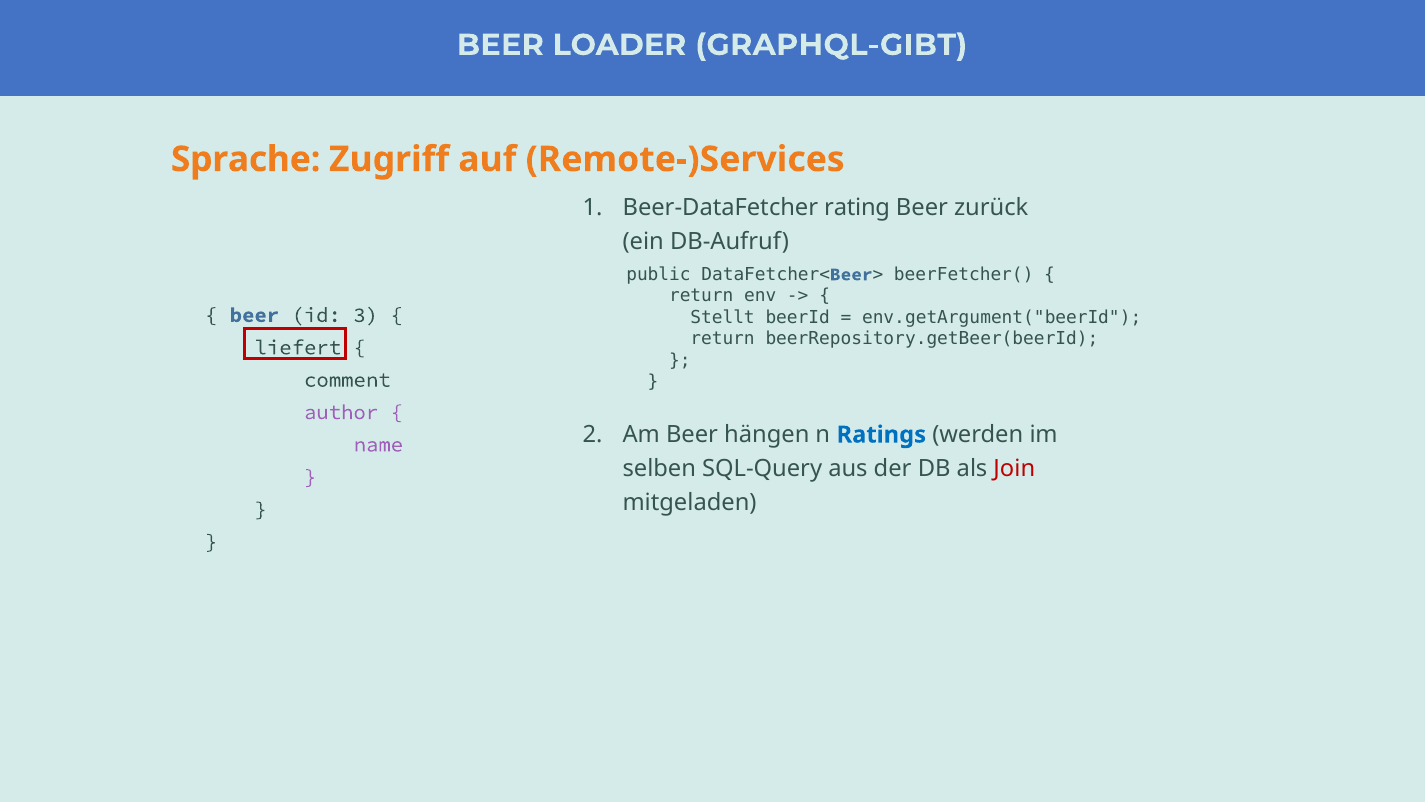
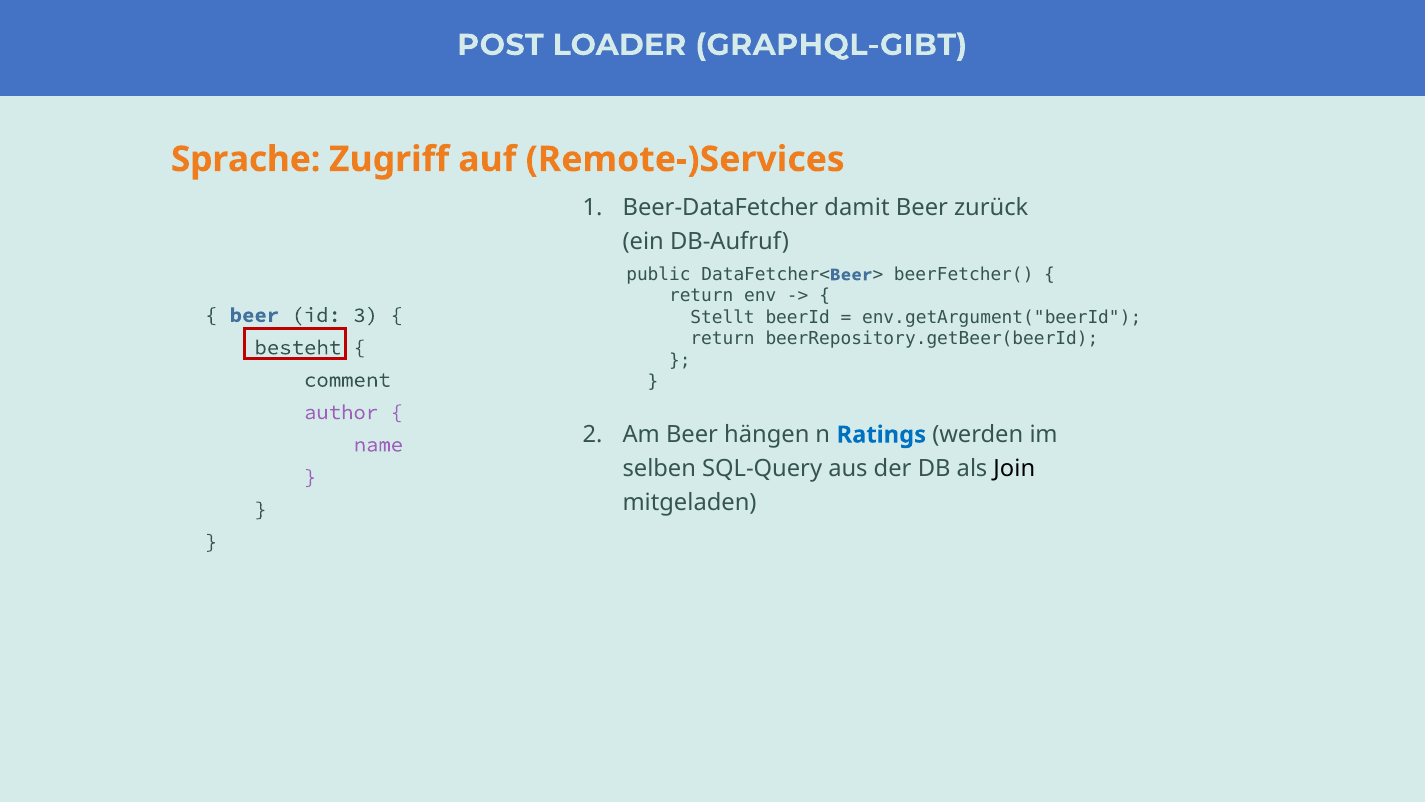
BEER: BEER -> POST (500, 45)
rating: rating -> damit (857, 207)
liefert: liefert -> besteht (298, 347)
Join colour: red -> black (1014, 469)
